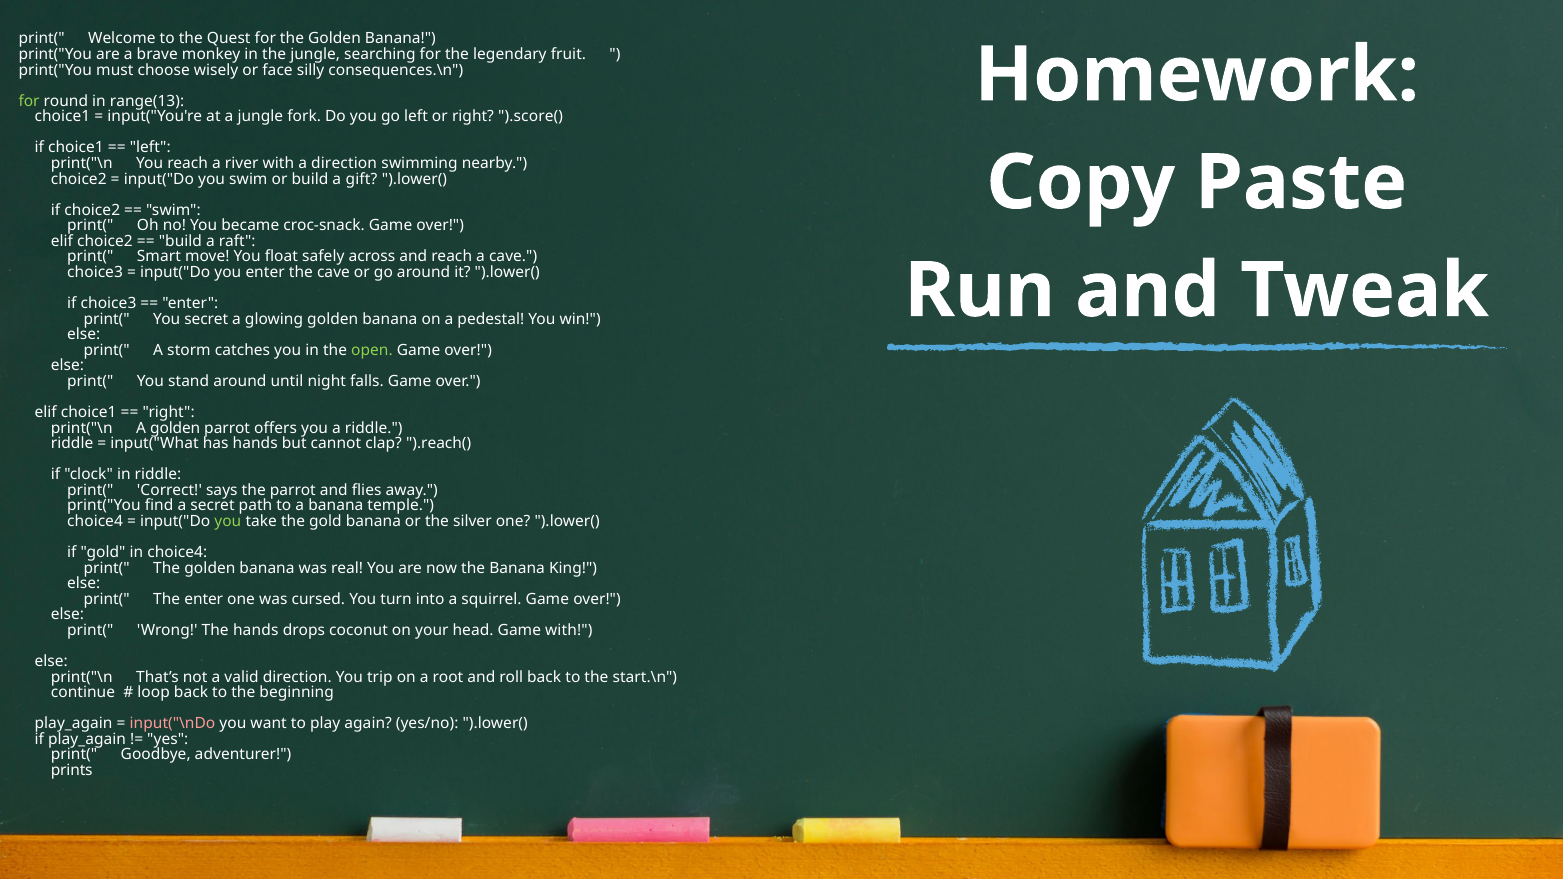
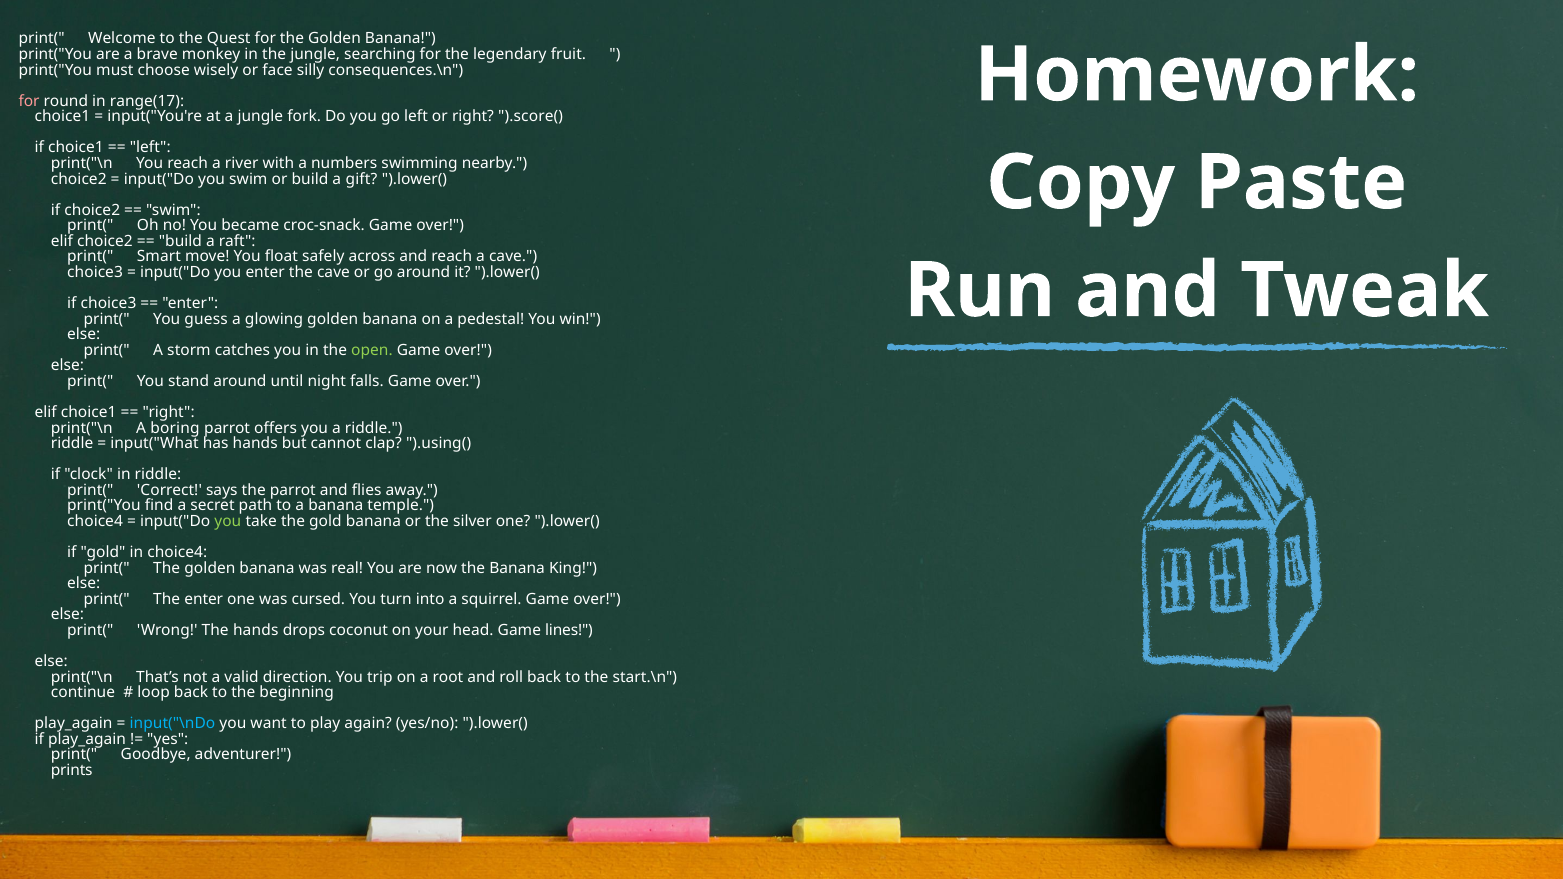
for colour: light green -> pink (29, 101)
range(13: range(13 -> range(17 (147, 101)
a direction: direction -> numbers (344, 163)
You secret: secret -> guess (206, 319)
A golden: golden -> boring (175, 428)
).reach(: ).reach( -> ).using( (439, 444)
Game with: with -> lines (569, 630)
input("\nDo colour: pink -> light blue (172, 724)
